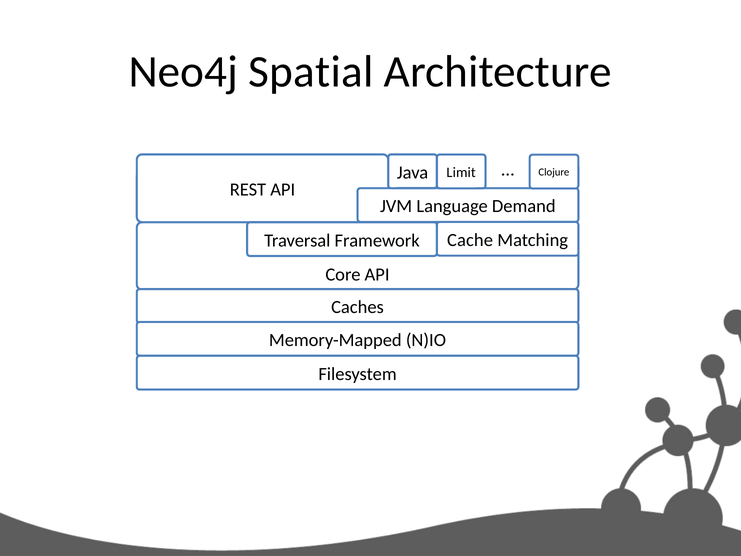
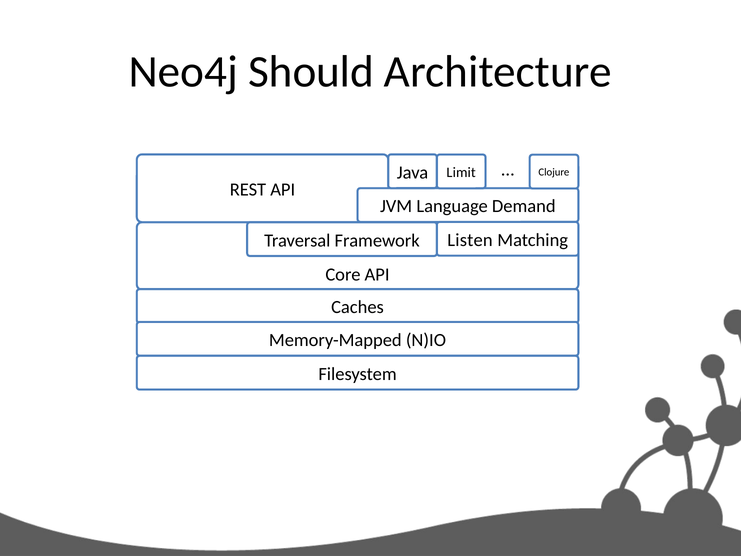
Spatial: Spatial -> Should (311, 72)
Cache: Cache -> Listen (470, 240)
